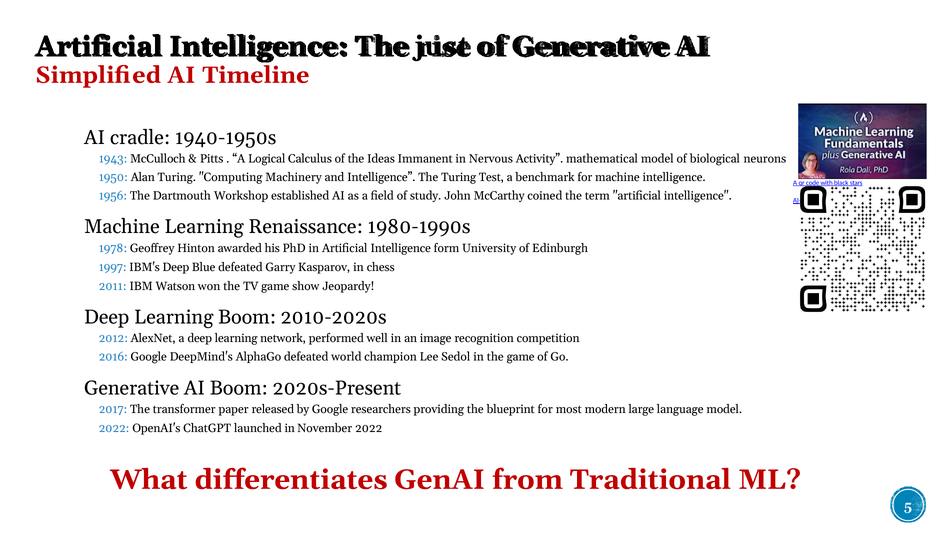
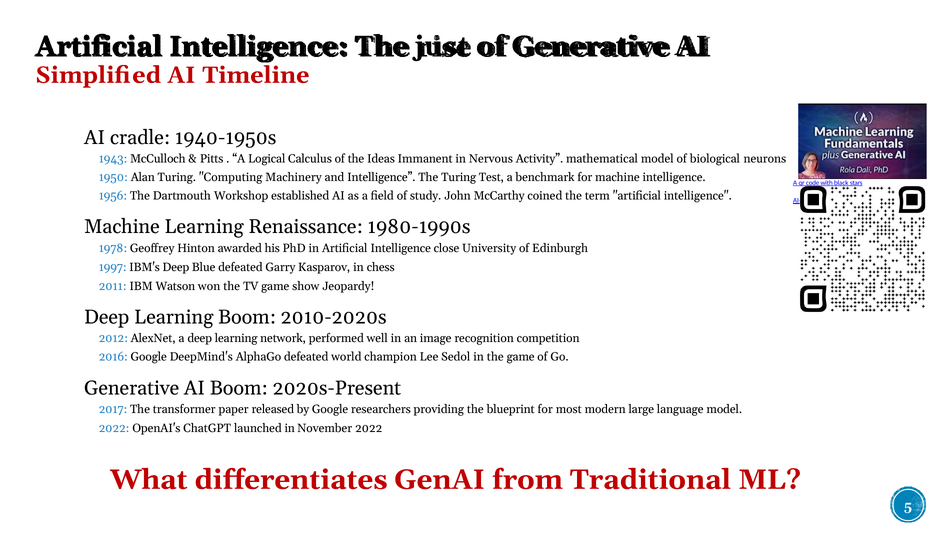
form: form -> close (446, 248)
